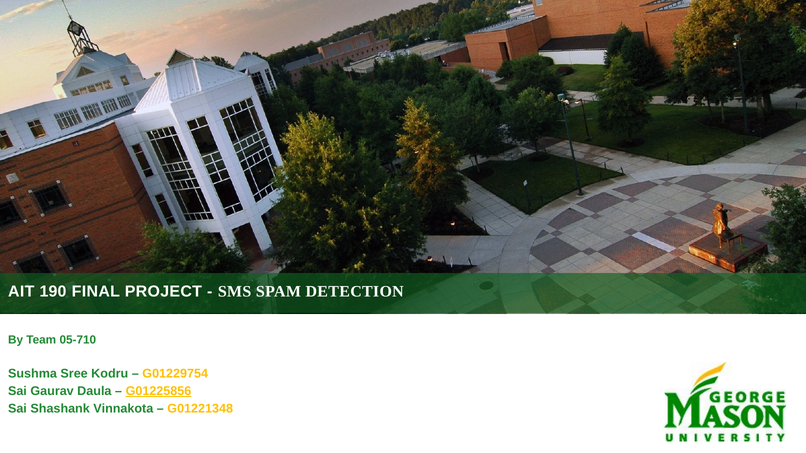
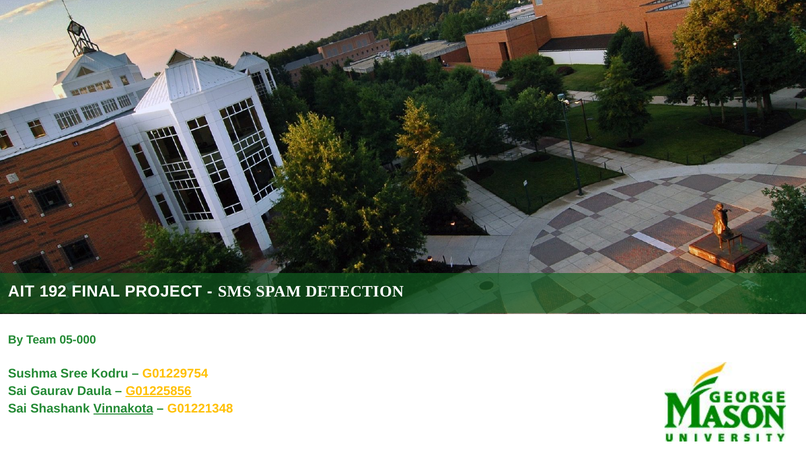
190: 190 -> 192 (53, 292)
05-710: 05-710 -> 05-000 (78, 340)
Vinnakota underline: none -> present (123, 409)
